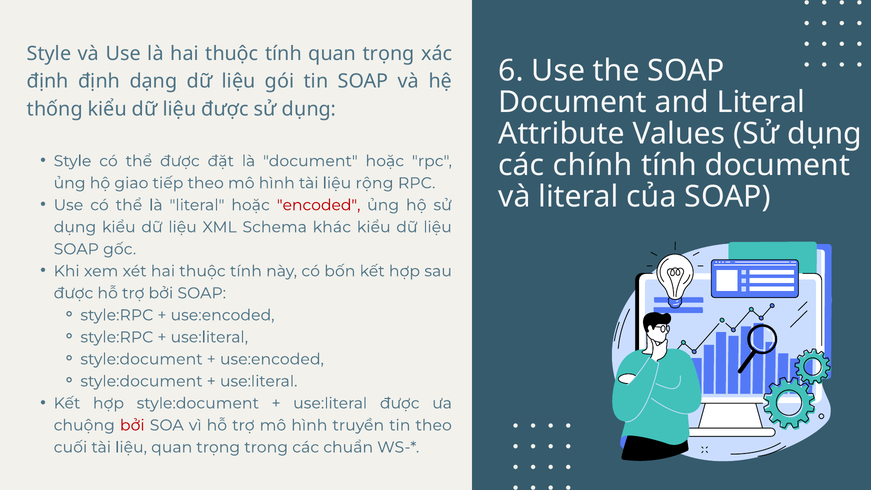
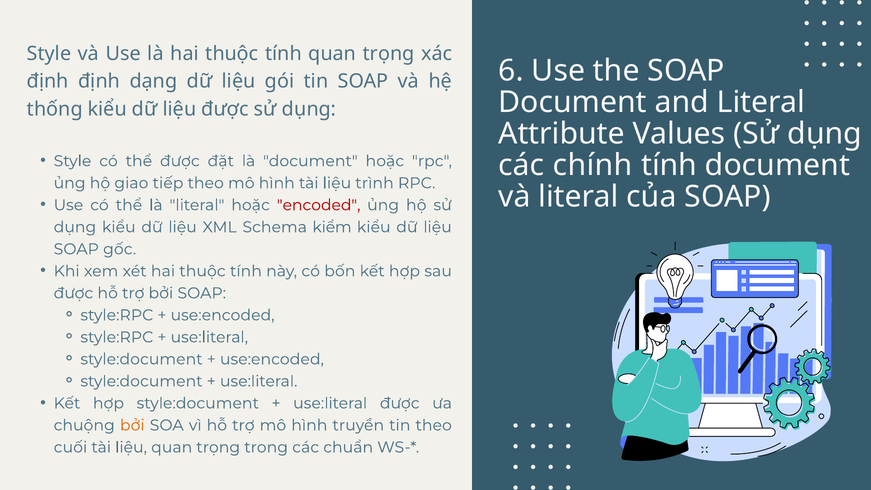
rộng: rộng -> trình (375, 183)
khác: khác -> kiểm (332, 227)
bởi colour: red -> orange (132, 425)
